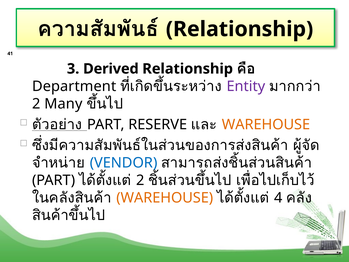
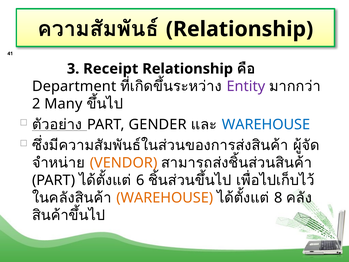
Derived: Derived -> Receipt (111, 69)
RESERVE: RESERVE -> GENDER (158, 124)
WAREHOUSE colour: orange -> blue (266, 124)
VENDOR colour: blue -> orange (124, 163)
2: 2 -> 6 (140, 180)
4: 4 -> 8 (278, 198)
